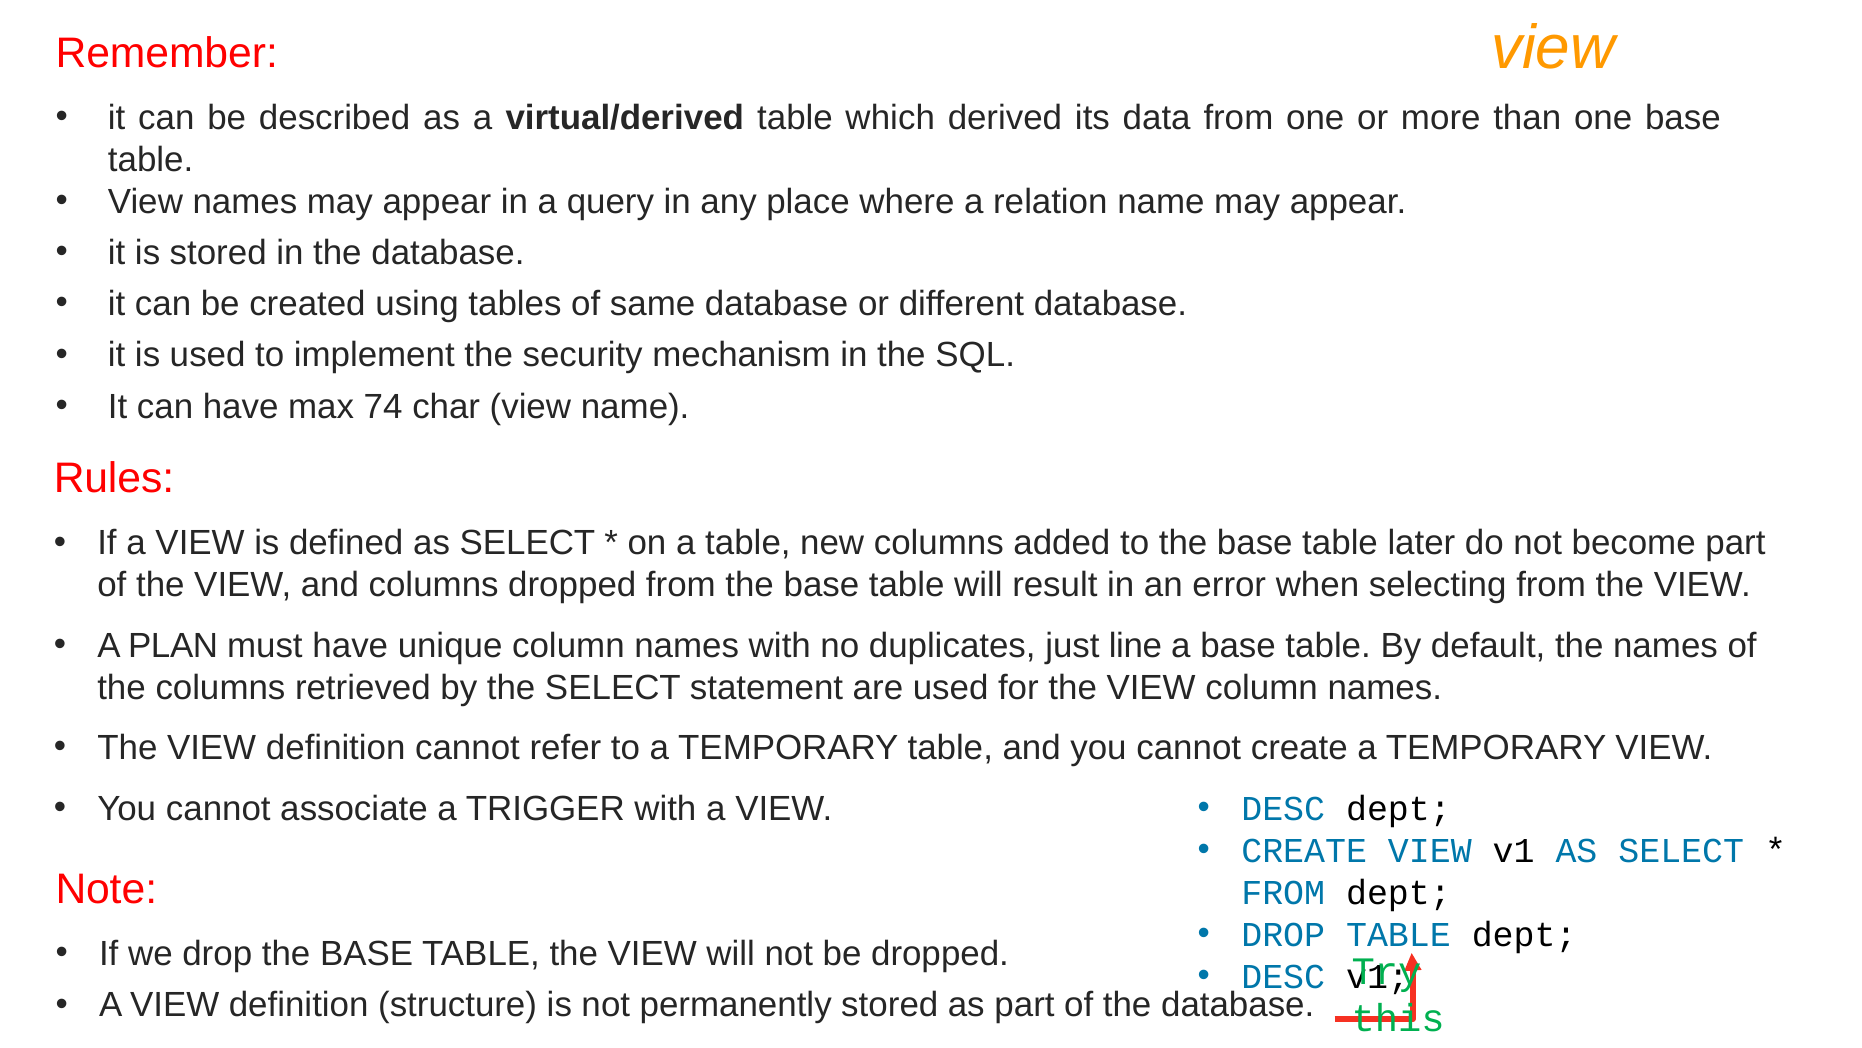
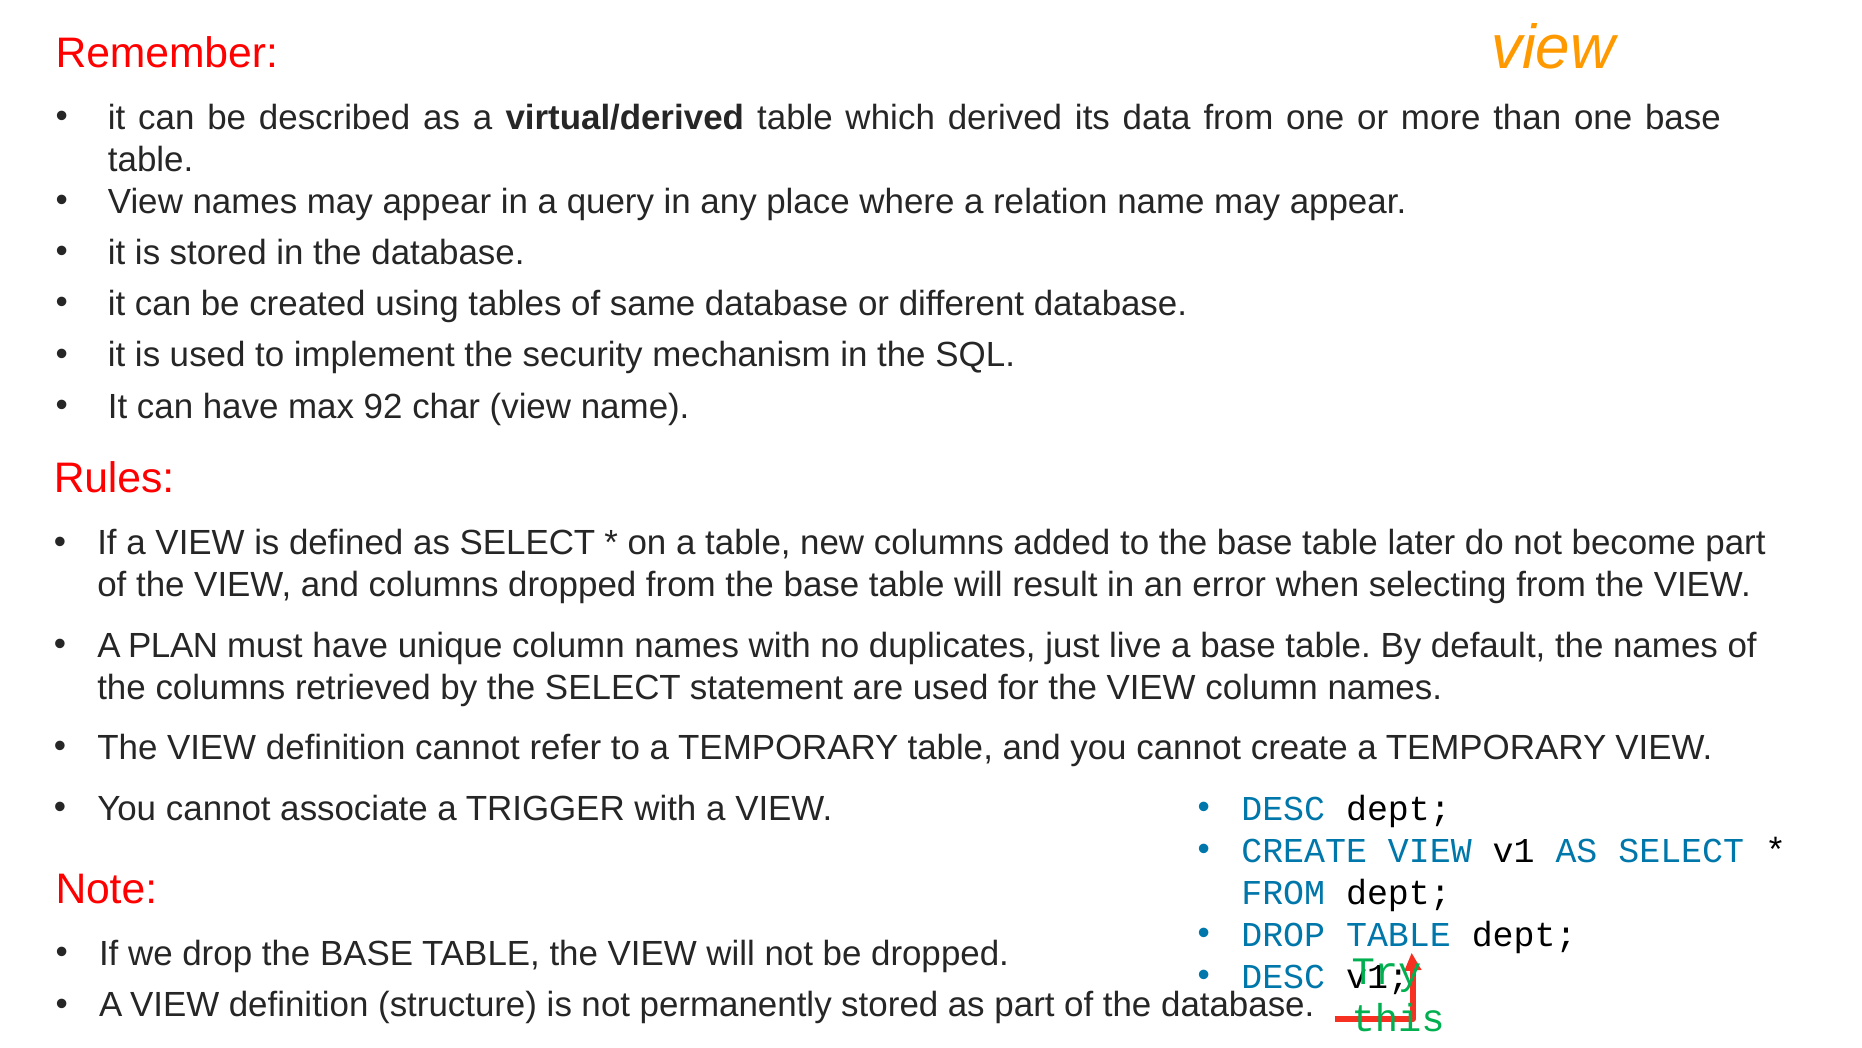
74: 74 -> 92 (383, 406)
line: line -> live (1135, 645)
